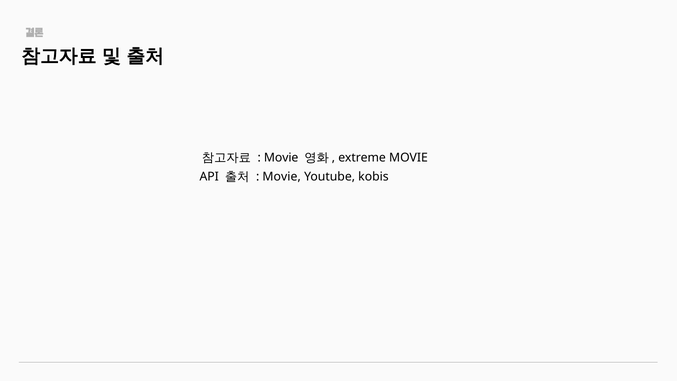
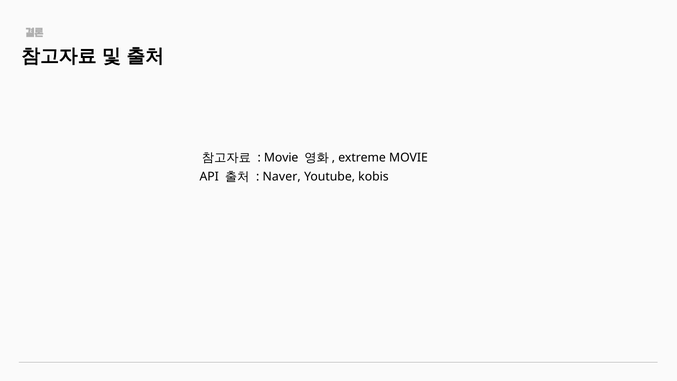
Movie: Movie -> Naver (282, 177)
